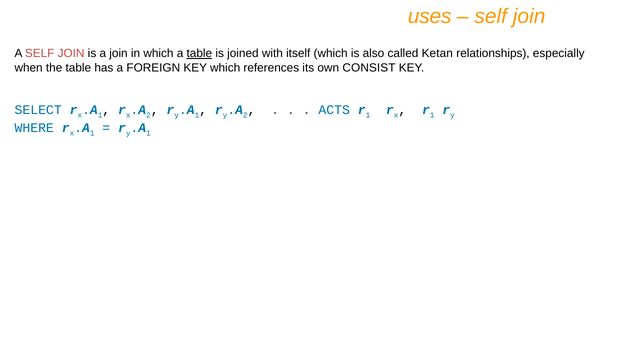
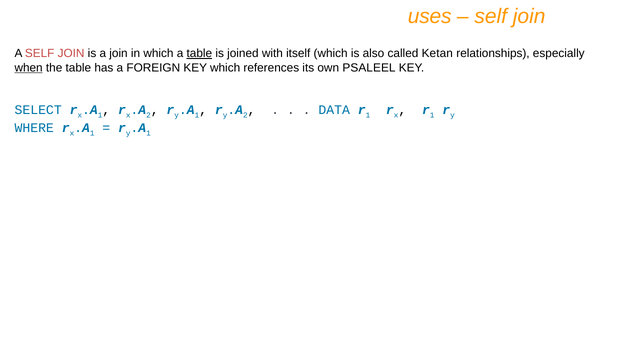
when underline: none -> present (29, 68)
CONSIST: CONSIST -> PSALEEL (369, 68)
ACTS: ACTS -> DATA (334, 110)
